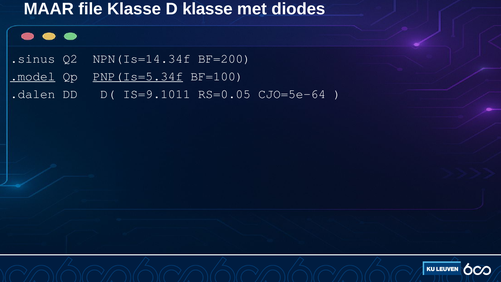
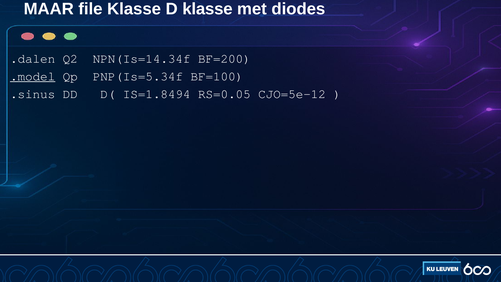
.sinus: .sinus -> .dalen (33, 59)
PNP(Is=5.34f underline: present -> none (138, 76)
.dalen: .dalen -> .sinus (33, 94)
IS=9.1011: IS=9.1011 -> IS=1.8494 (157, 94)
CJO=5e-64: CJO=5e-64 -> CJO=5e-12 (292, 94)
